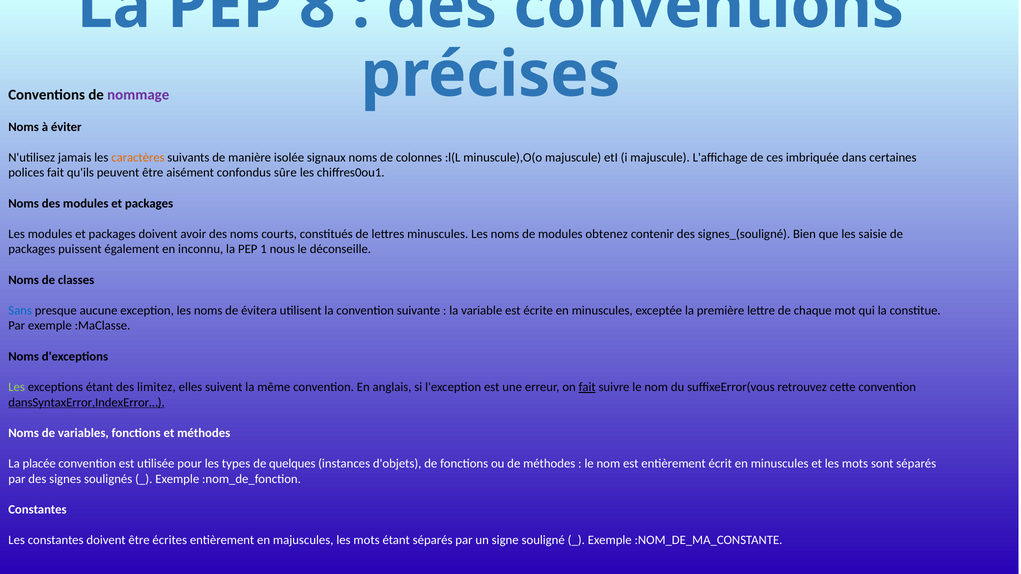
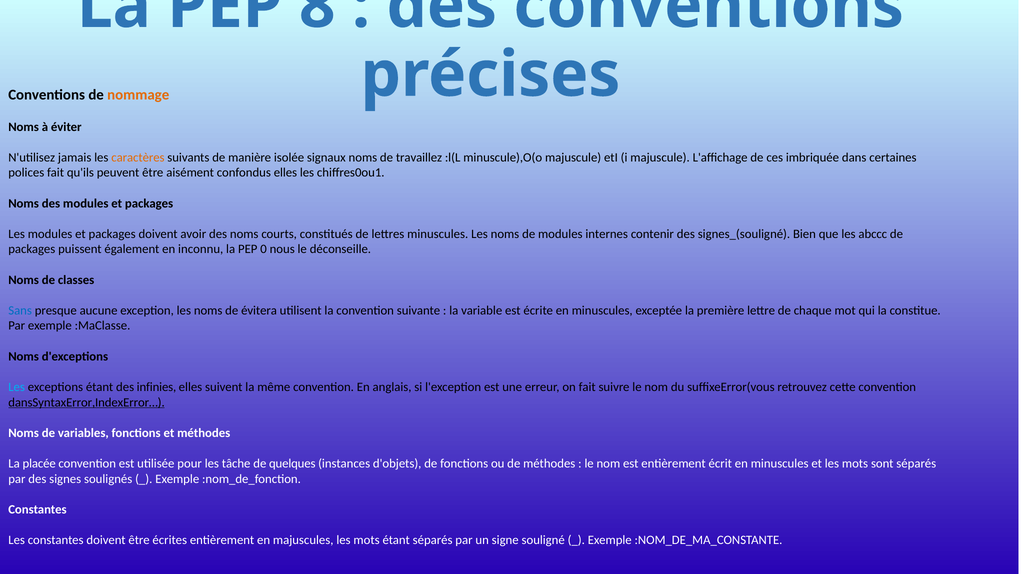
nommage colour: purple -> orange (138, 95)
colonnes: colonnes -> travaillez (419, 158)
confondus sûre: sûre -> elles (285, 173)
obtenez: obtenez -> internes (607, 234)
saisie: saisie -> abccc (873, 234)
1: 1 -> 0 (264, 249)
Les colour: light green -> light blue (17, 387)
limitez: limitez -> infinies (157, 387)
fait underline: present -> none (587, 387)
types: types -> tâche (236, 464)
